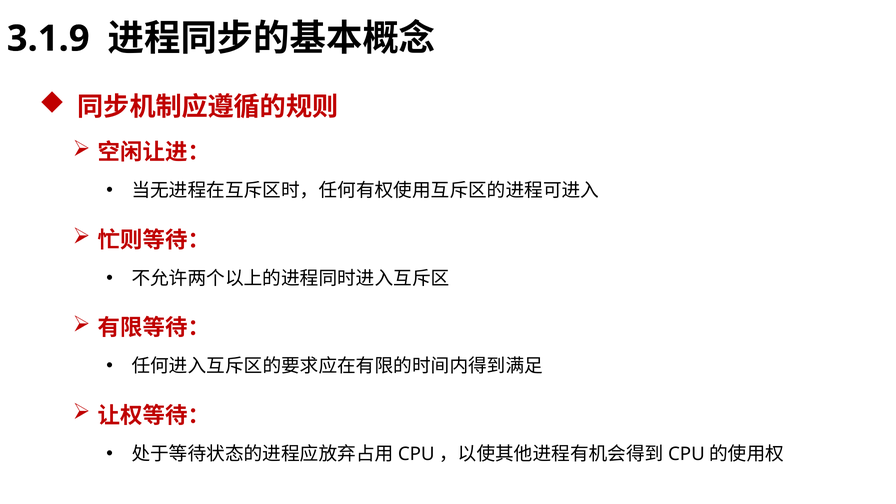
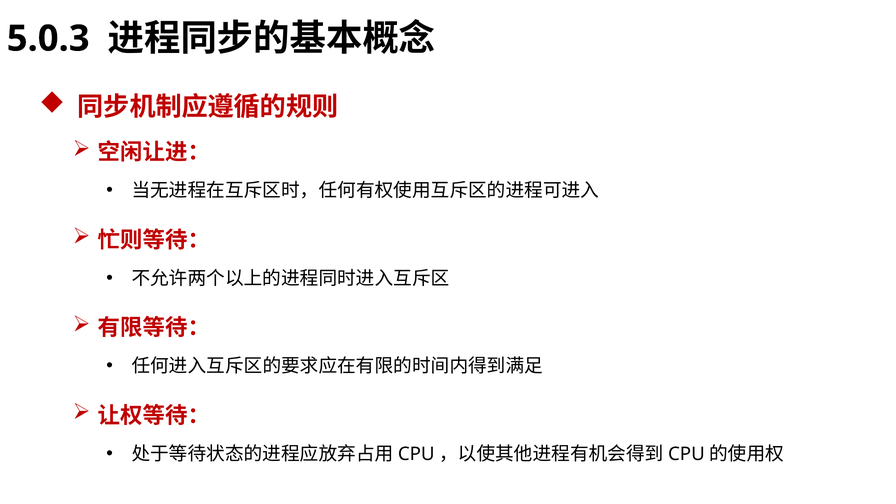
3.1.9: 3.1.9 -> 5.0.3 (48, 39)
